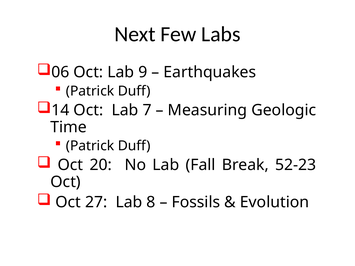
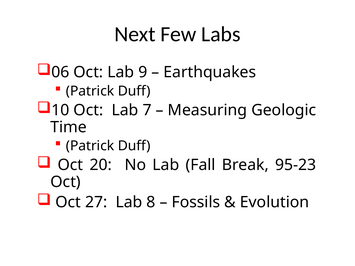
14: 14 -> 10 (60, 110)
52-23: 52-23 -> 95-23 (296, 165)
